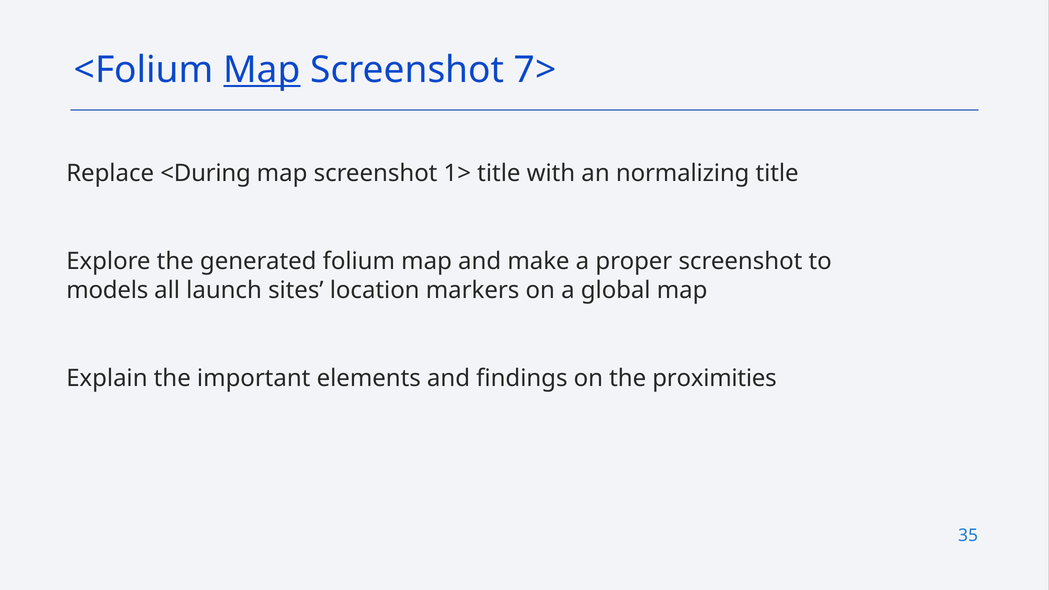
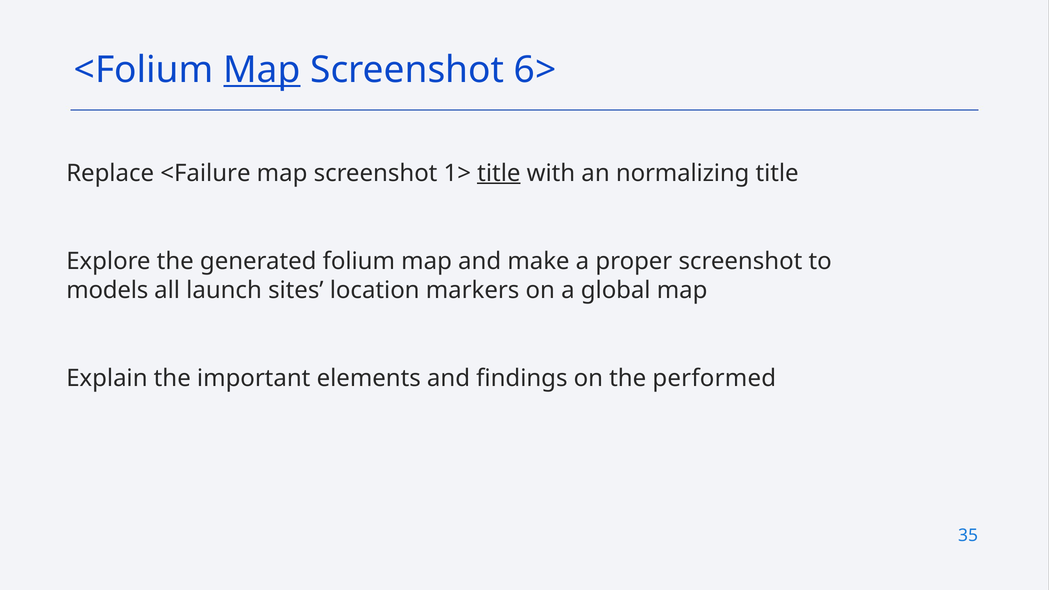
7>: 7> -> 6> (535, 70)
<During: <During -> <Failure (205, 173)
title underline: none -> present (499, 173)
proximities: proximities -> performed (714, 378)
